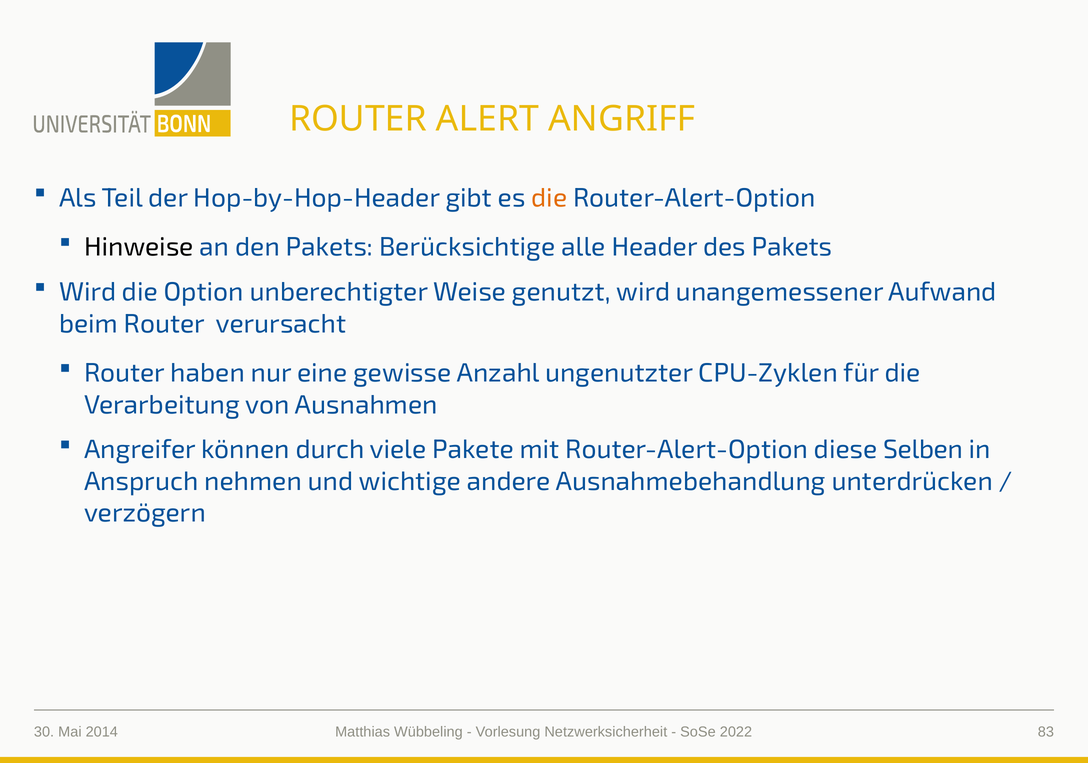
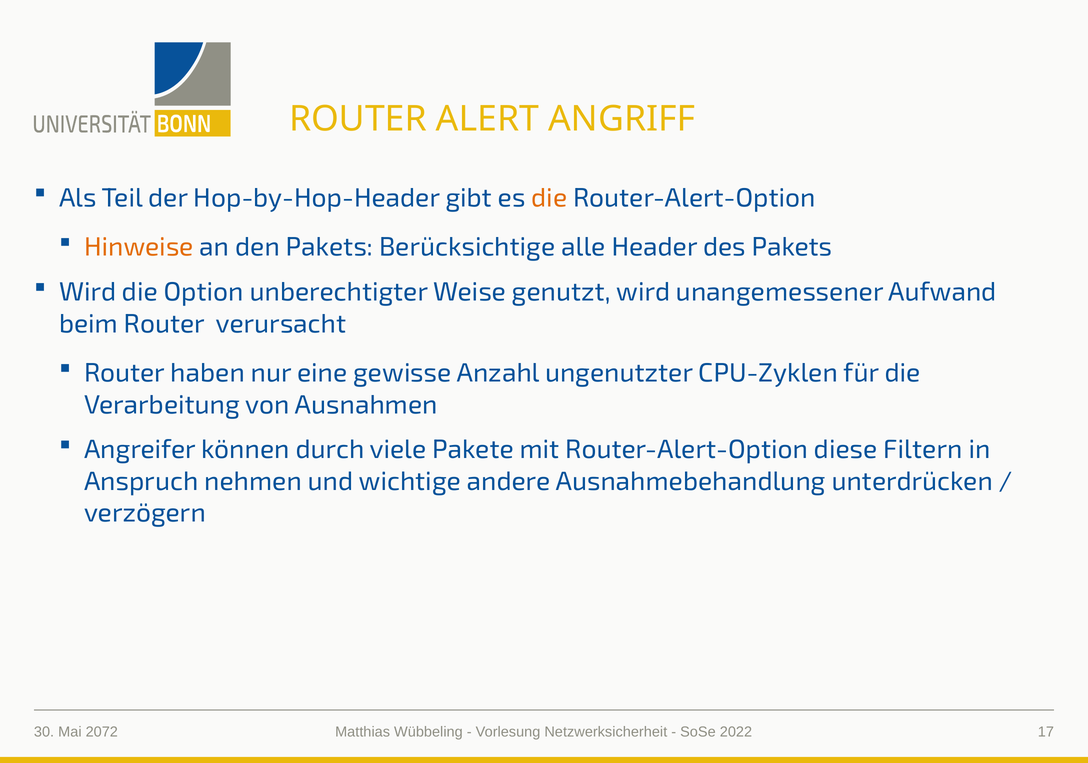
Hinweise colour: black -> orange (139, 247)
Selben: Selben -> Filtern (923, 450)
2014: 2014 -> 2072 (102, 732)
83: 83 -> 17 (1046, 732)
